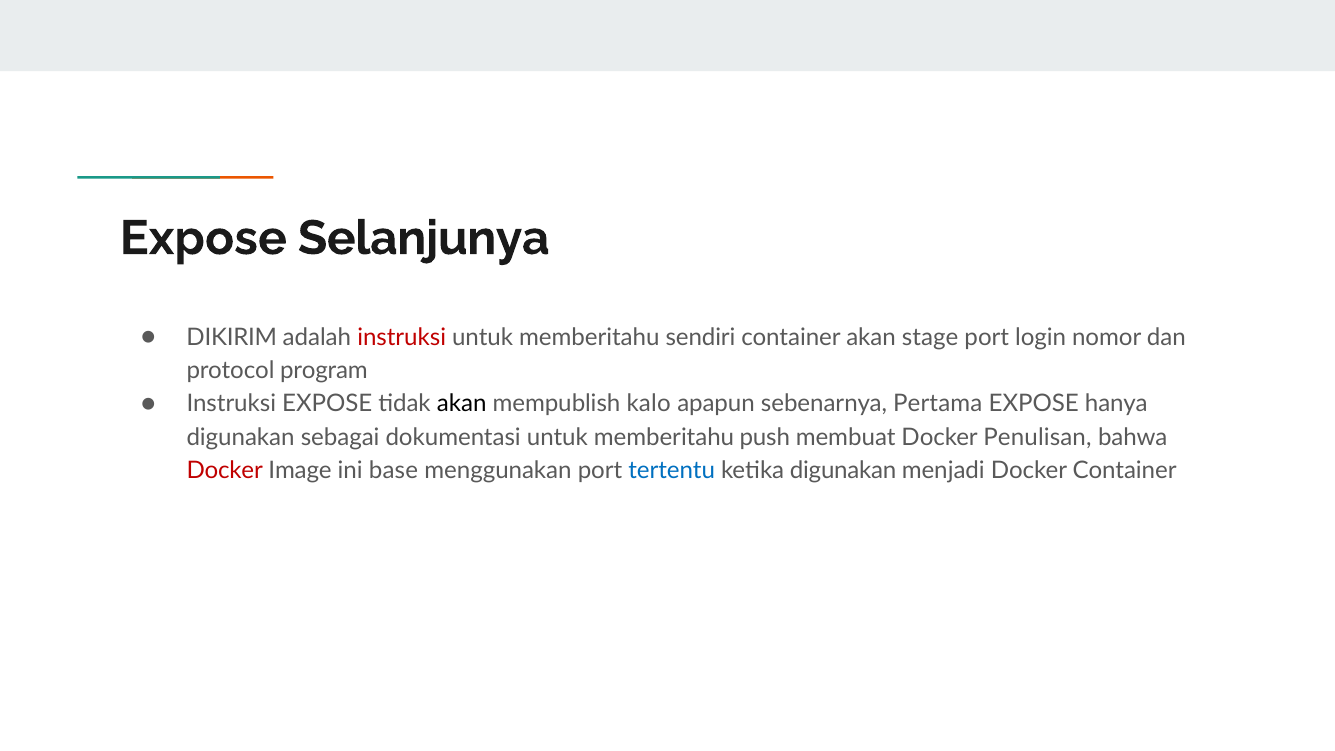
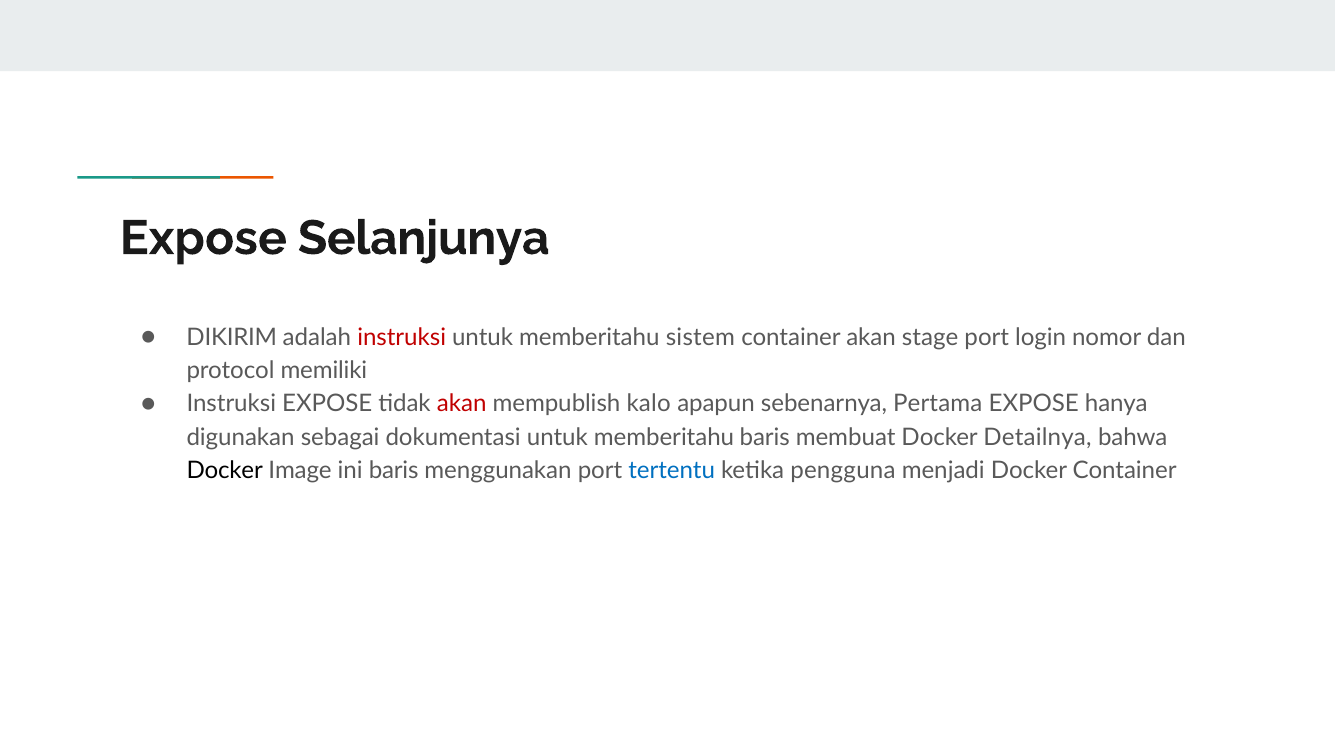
sendiri: sendiri -> sistem (700, 337)
program: program -> memiliki (324, 371)
akan colour: black -> red (462, 404)
memberitahu push: push -> baris (765, 437)
Penulisan: Penulisan -> Detailnya (1037, 437)
Docker colour: red -> black (225, 470)
ini base: base -> baris (394, 470)
ketika digunakan: digunakan -> pengguna (843, 470)
